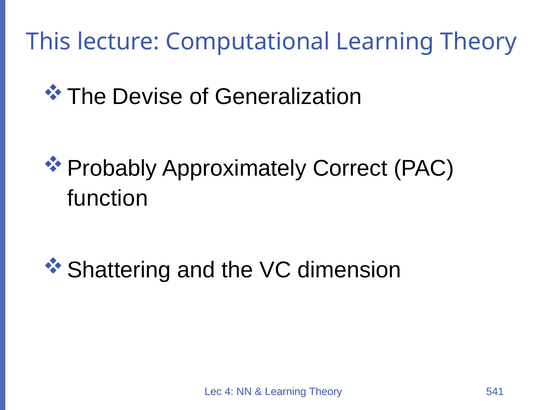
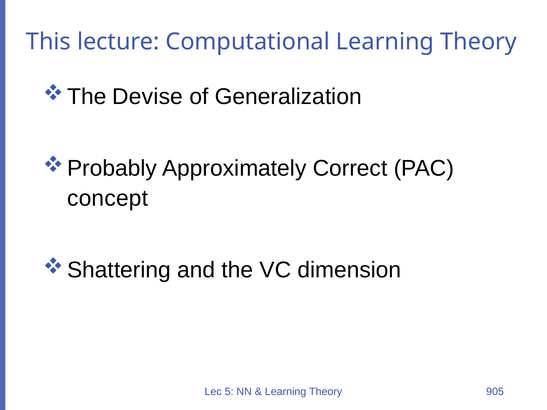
function: function -> concept (108, 198)
4: 4 -> 5 (229, 392)
541: 541 -> 905 (495, 392)
